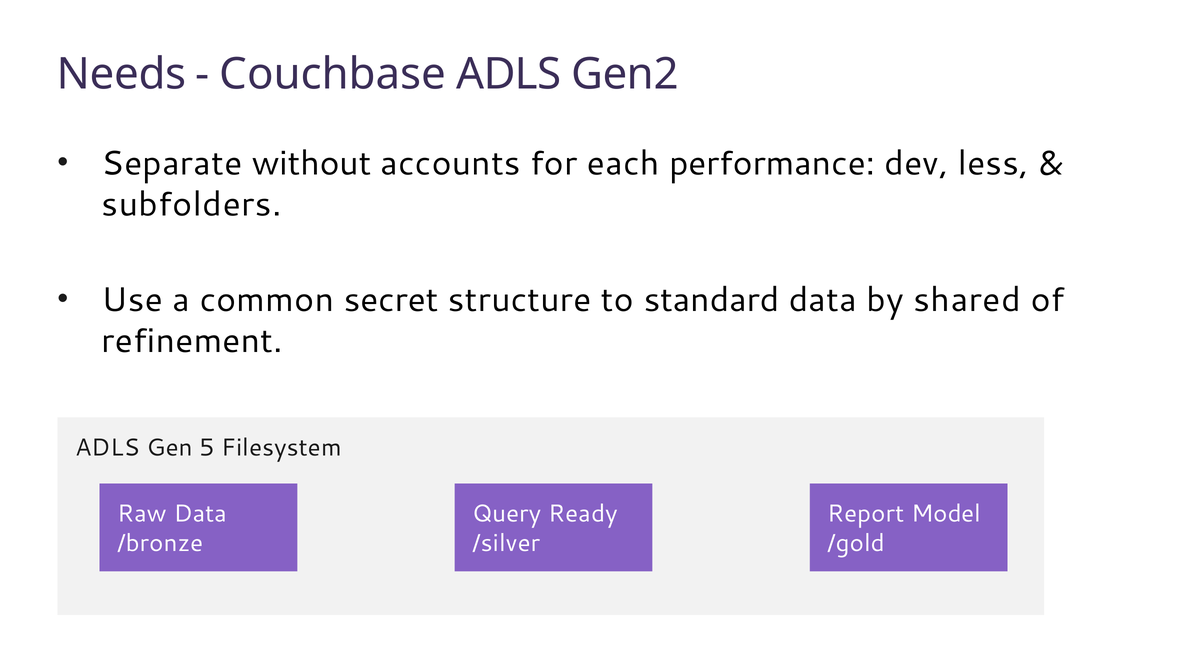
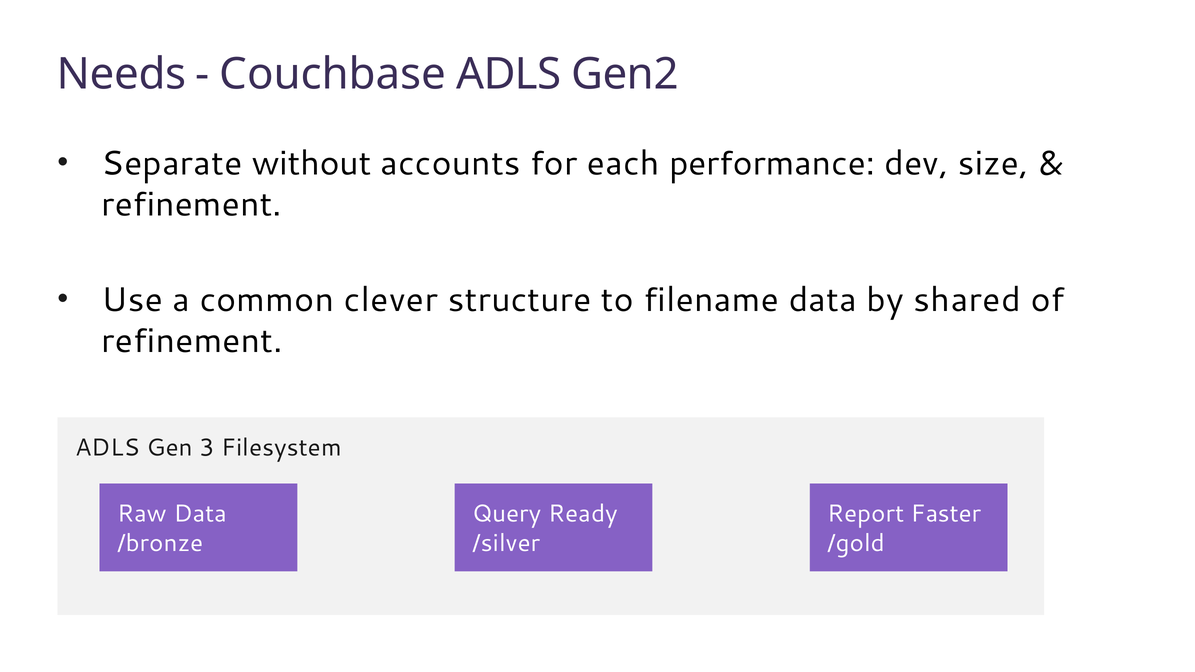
less: less -> size (993, 164)
subfolders: subfolders -> refinement (192, 205)
secret: secret -> clever (391, 300)
standard: standard -> filename (711, 300)
5: 5 -> 3 (207, 448)
Model: Model -> Faster (946, 514)
